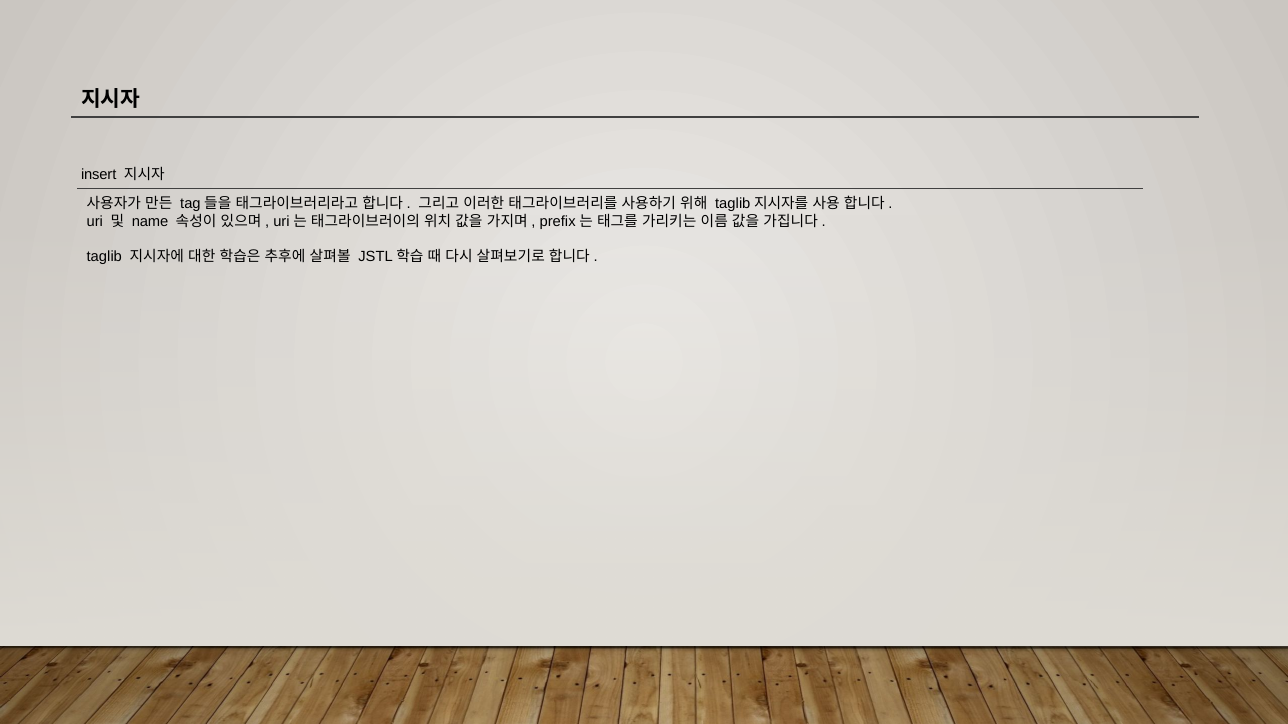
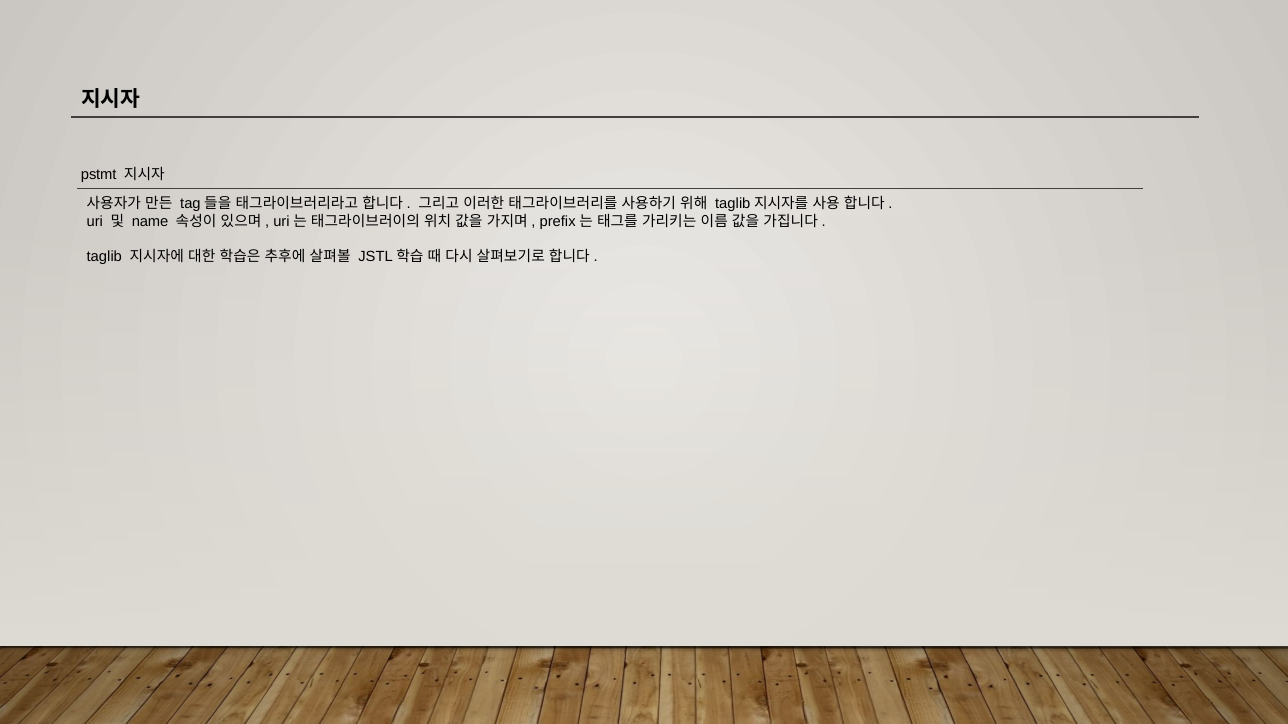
insert: insert -> pstmt (99, 175)
